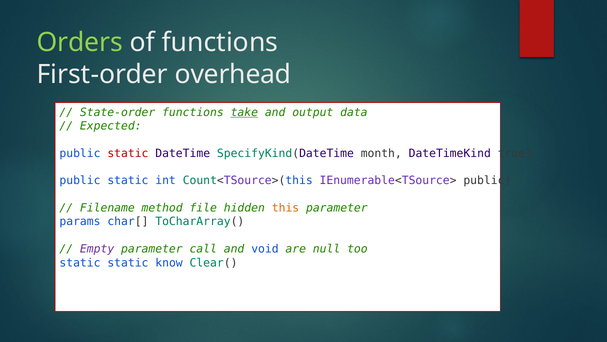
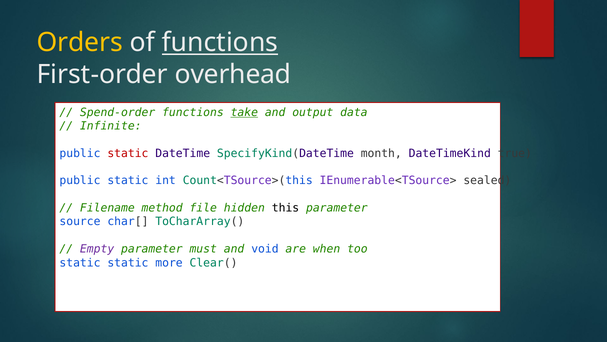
Orders colour: light green -> yellow (80, 43)
functions underline: none -> present (220, 43)
State-order: State-order -> Spend-order (118, 112)
Expected: Expected -> Infinite (111, 126)
IEnumerable<TSource> public: public -> sealed (487, 180)
this colour: orange -> black (286, 208)
params: params -> source (80, 221)
call: call -> must (203, 249)
null: null -> when (327, 249)
know: know -> more (169, 262)
